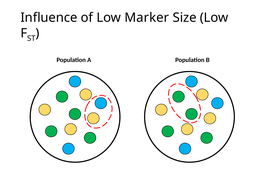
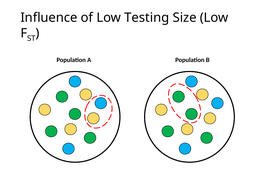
Marker: Marker -> Testing (147, 18)
